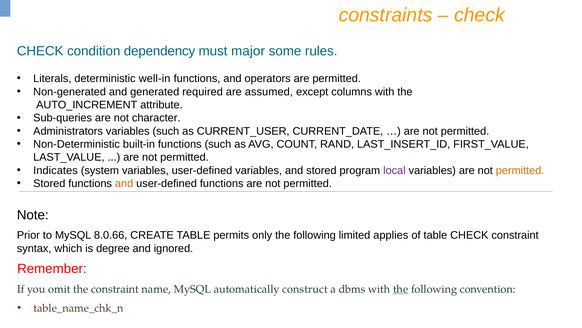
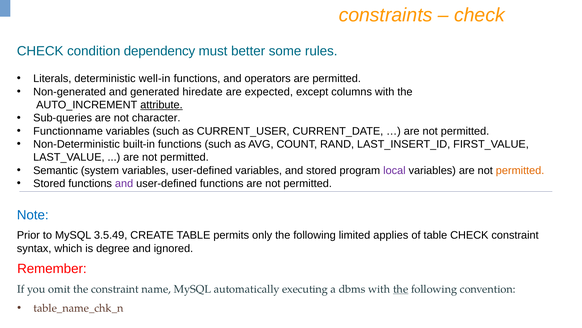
major: major -> better (248, 51)
required: required -> hiredate (203, 92)
assumed: assumed -> expected (269, 92)
attribute underline: none -> present (161, 105)
Administrators: Administrators -> Functionname (68, 131)
Indicates: Indicates -> Semantic (56, 170)
and colour: orange -> purple (124, 183)
Note colour: black -> blue (33, 215)
8.0.66: 8.0.66 -> 3.5.49 (111, 235)
construct: construct -> executing (305, 289)
